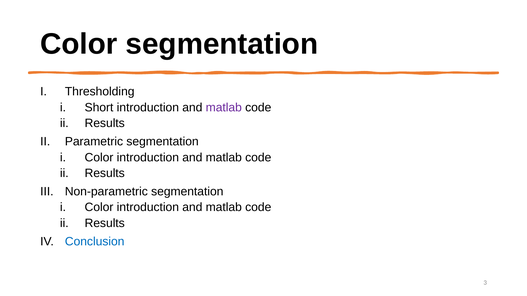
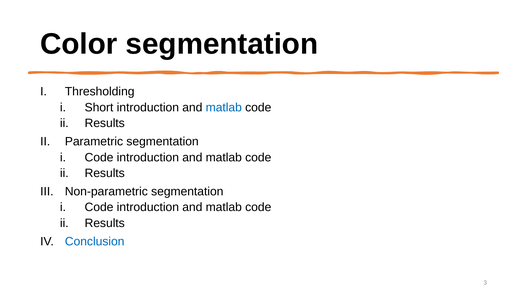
matlab colour: purple -> blue (224, 108)
Color: Color -> Code (99, 158)
Color: Color -> Code (99, 208)
